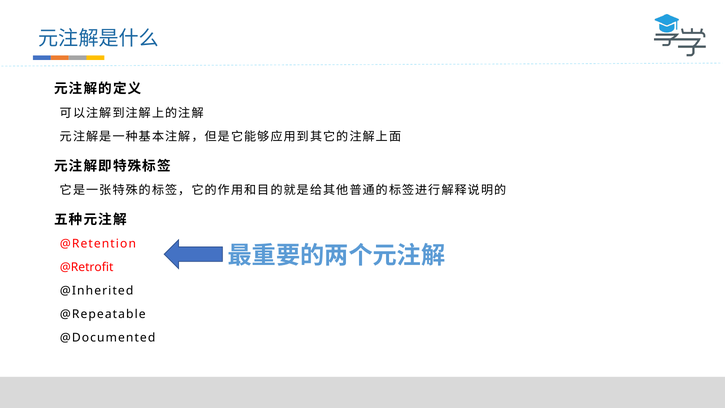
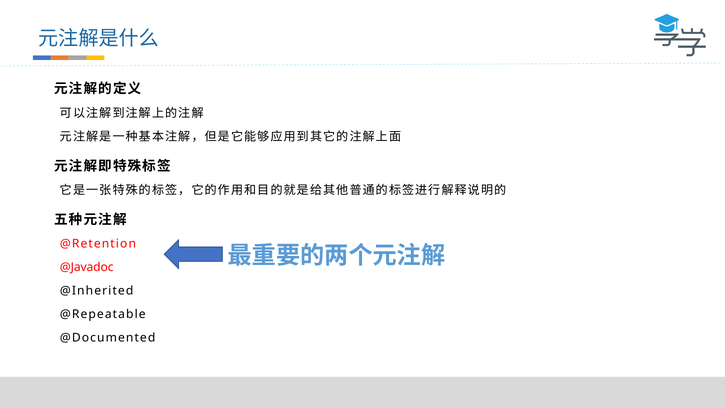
@Retrofit: @Retrofit -> @Javadoc (87, 267)
